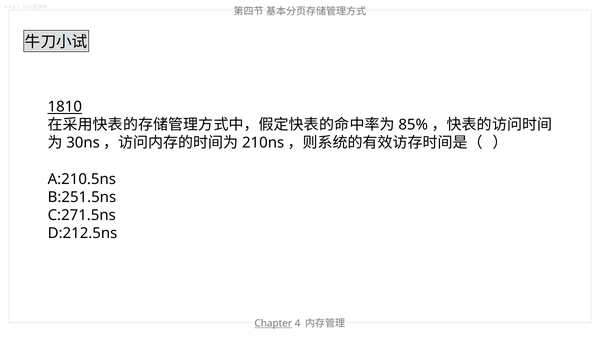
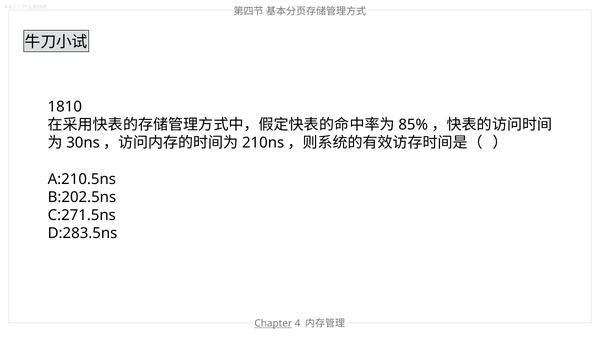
1810 underline: present -> none (65, 107)
B:251.5ns: B:251.5ns -> B:202.5ns (82, 197)
D:212.5ns: D:212.5ns -> D:283.5ns (83, 233)
